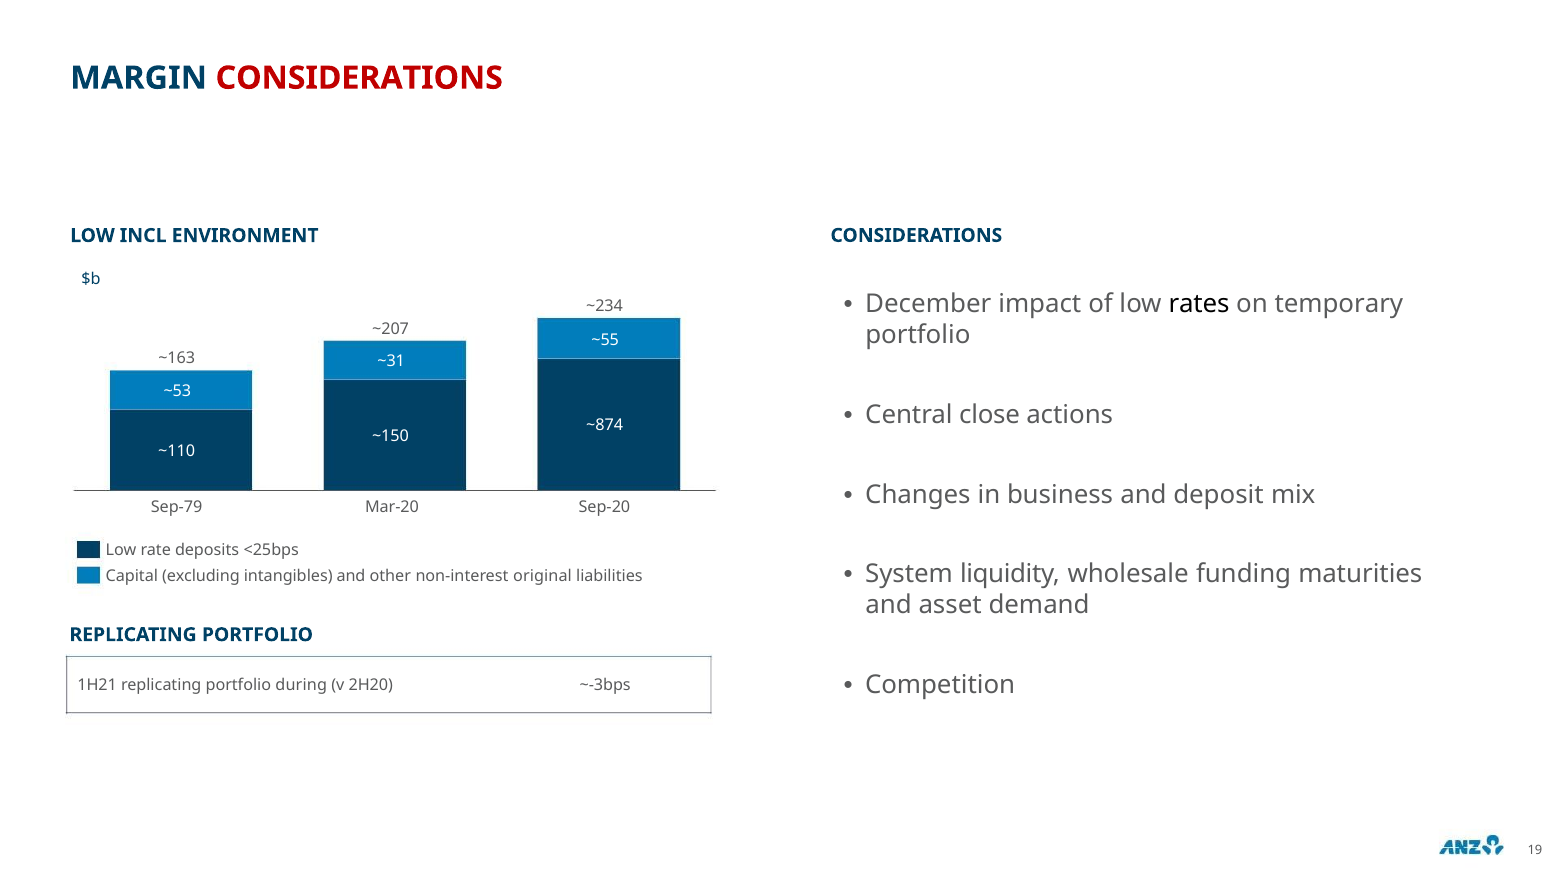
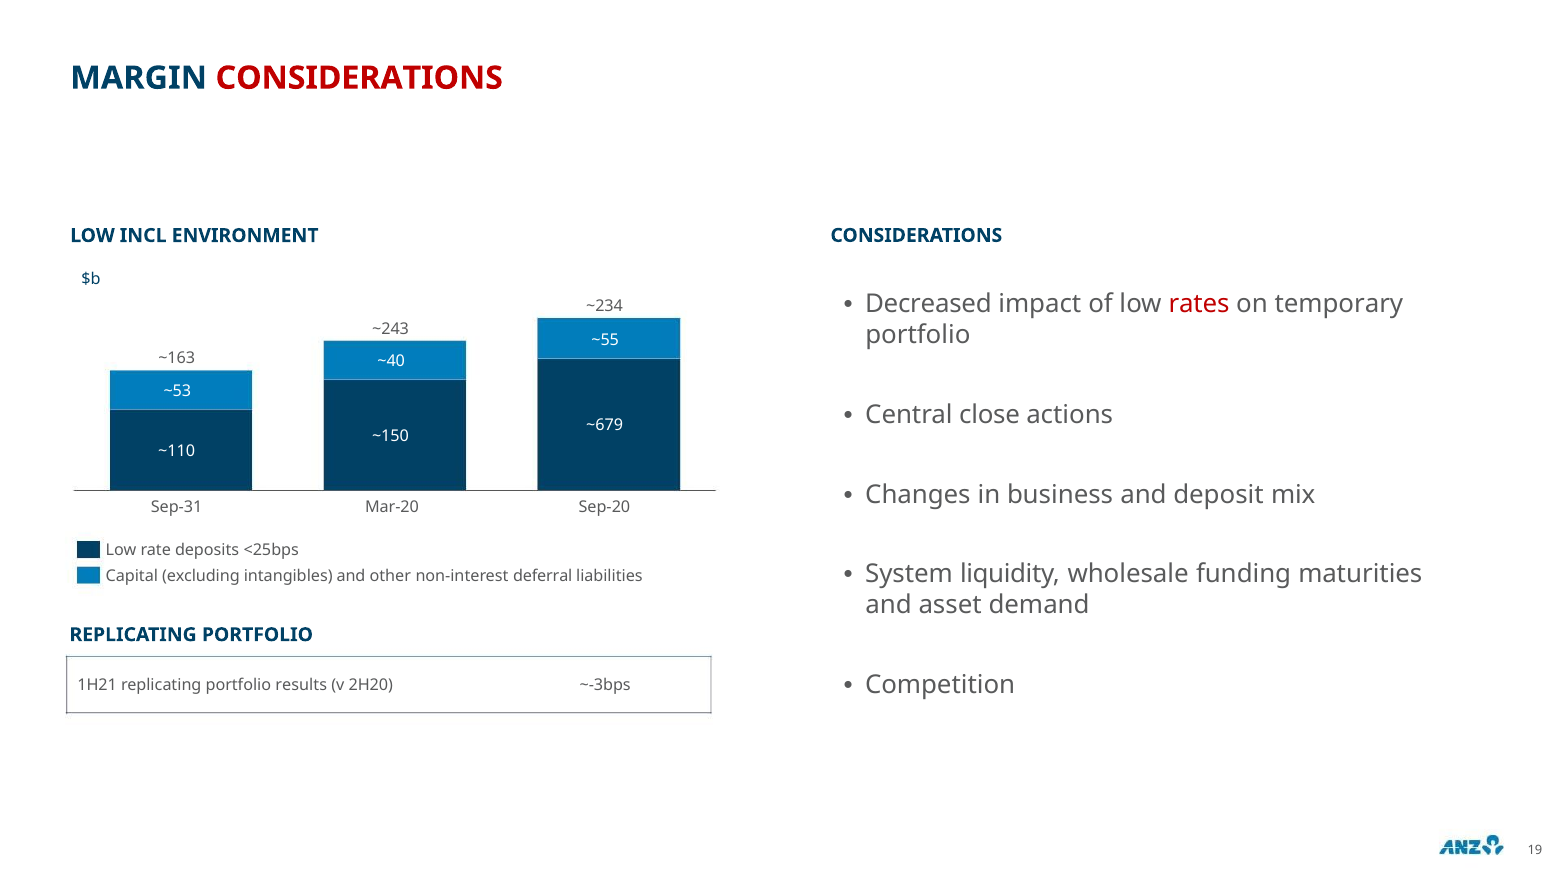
December: December -> Decreased (928, 304)
rates colour: black -> red (1199, 304)
~207: ~207 -> ~243 (391, 329)
~31: ~31 -> ~40 (391, 362)
~874: ~874 -> ~679 (605, 426)
Sep-79: Sep-79 -> Sep-31 (177, 507)
original: original -> deferral (543, 577)
during: during -> results (301, 686)
